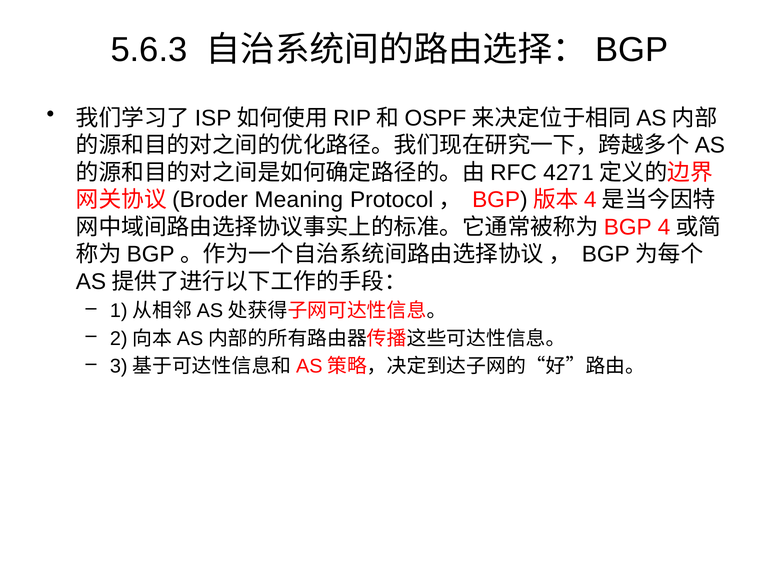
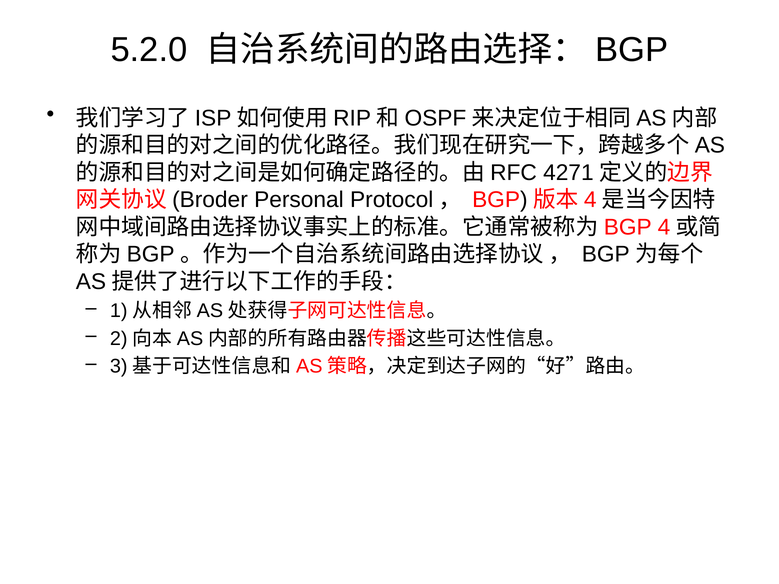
5.6.3: 5.6.3 -> 5.2.0 (149, 50)
Meaning: Meaning -> Personal (299, 200)
